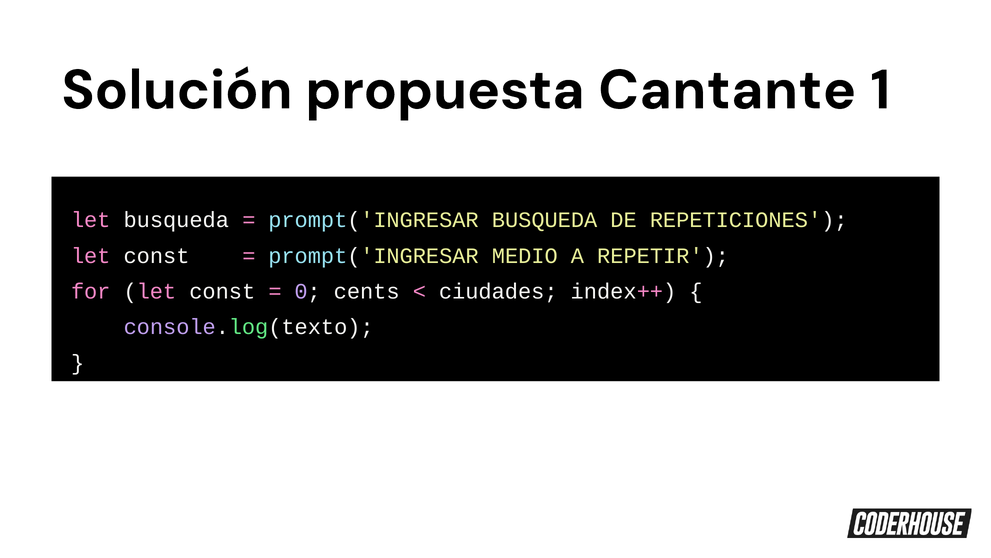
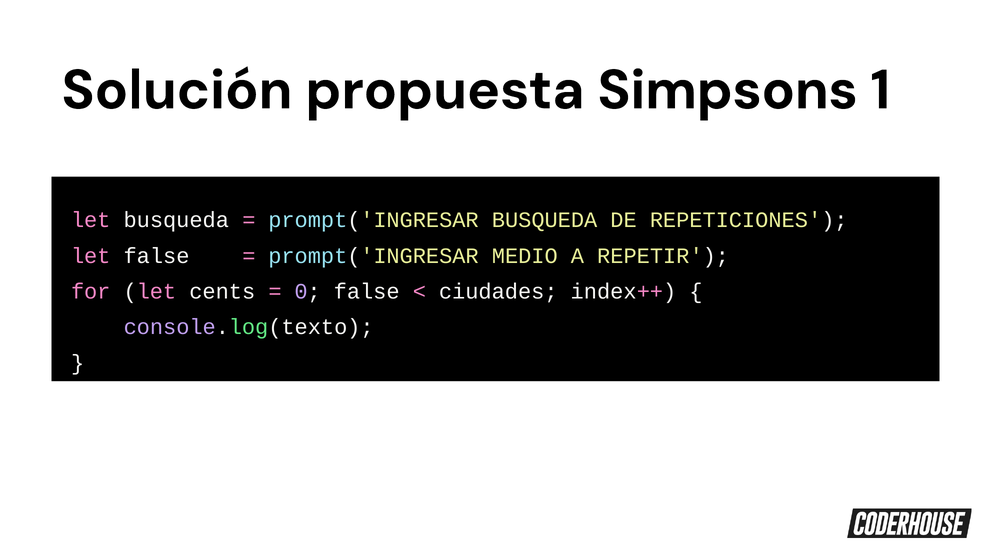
Cantante: Cantante -> Simpsons (728, 90)
const: const -> false (157, 256)
for let const: const -> cents (222, 291)
0 cents: cents -> false (367, 291)
